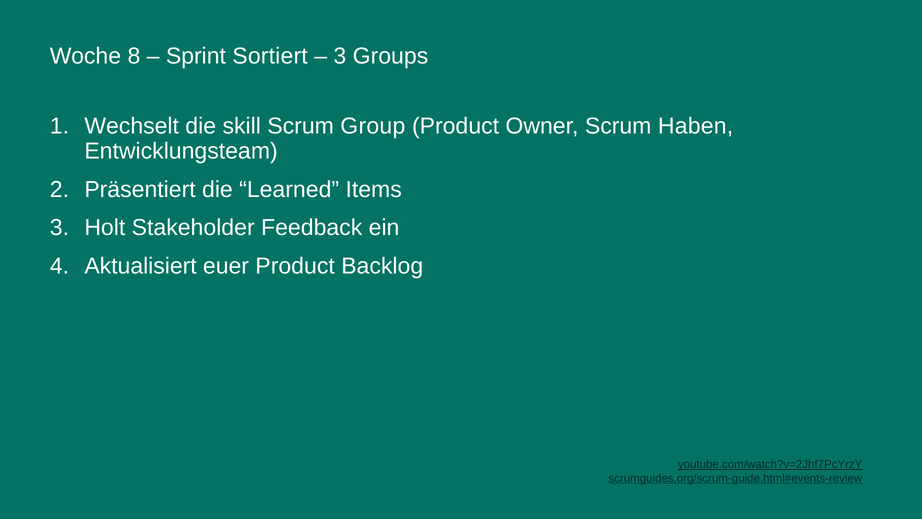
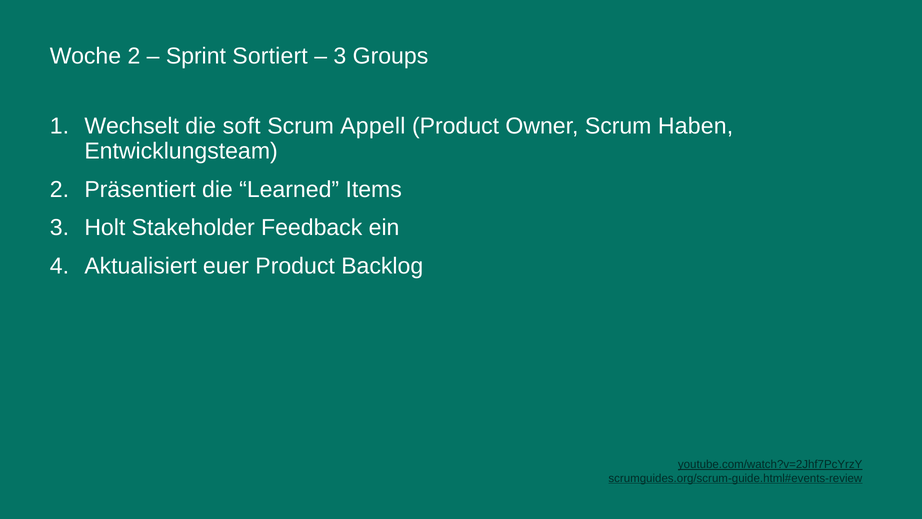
Woche 8: 8 -> 2 (134, 56)
skill: skill -> soft (242, 126)
Group: Group -> Appell (373, 126)
